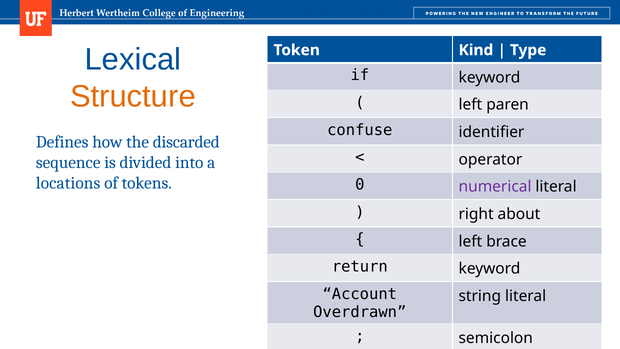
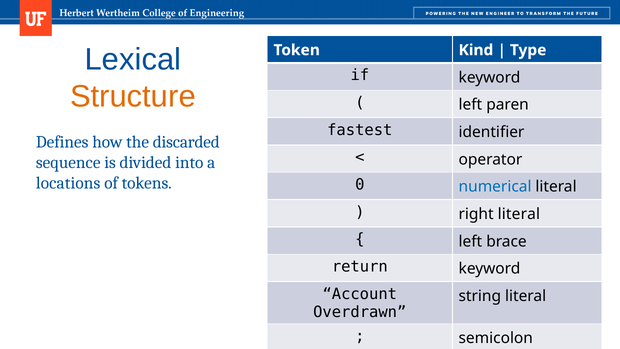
confuse: confuse -> fastest (360, 130)
numerical colour: purple -> blue (495, 187)
right about: about -> literal (519, 214)
